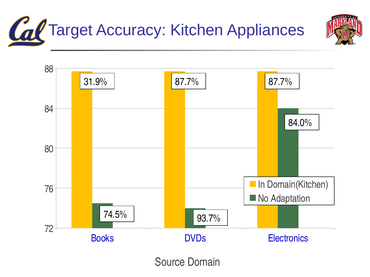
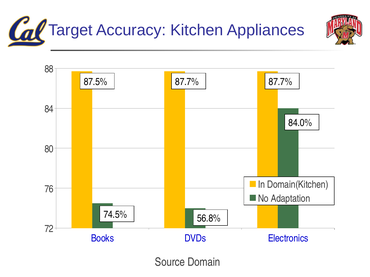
31.9%: 31.9% -> 87.5% (96, 82)
93.7%: 93.7% -> 56.8% (209, 219)
